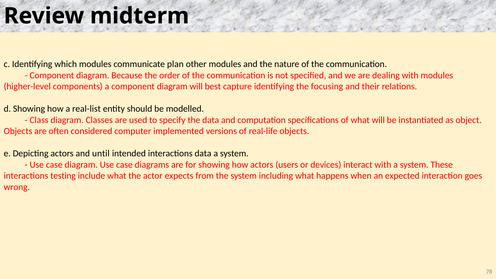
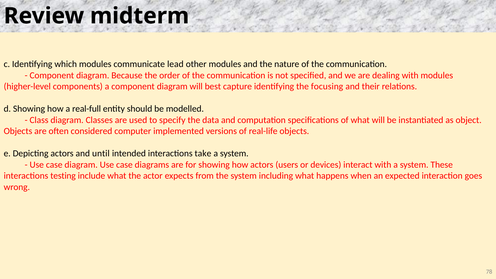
plan: plan -> lead (175, 64)
real-list: real-list -> real-full (87, 109)
interactions data: data -> take (203, 153)
